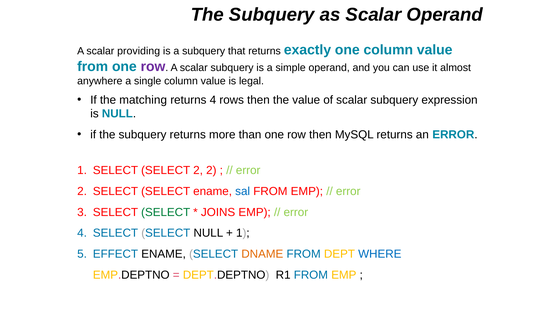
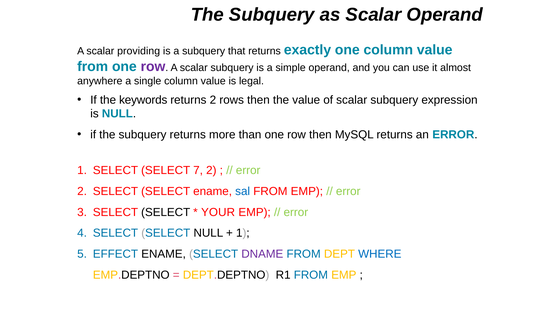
matching: matching -> keywords (143, 100)
returns 4: 4 -> 2 (213, 100)
SELECT 2: 2 -> 7 (198, 170)
SELECT colour: green -> black (166, 212)
JOINS: JOINS -> YOUR (218, 212)
DNAME colour: orange -> purple (262, 254)
